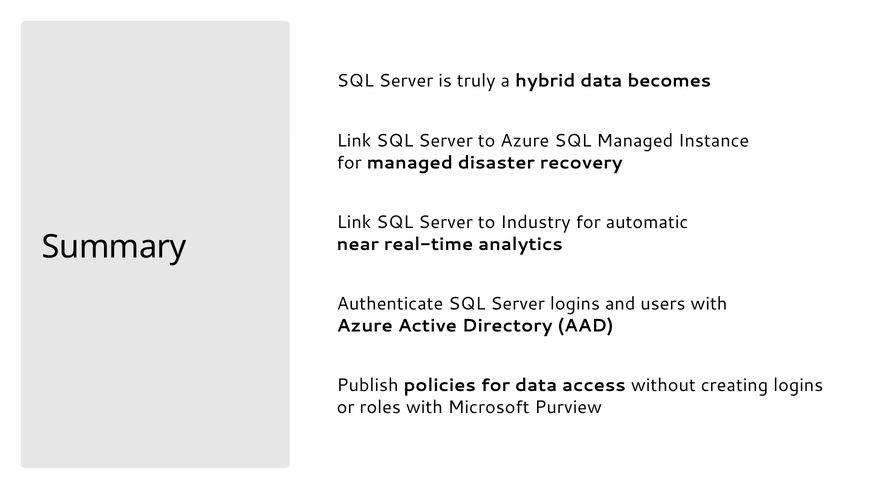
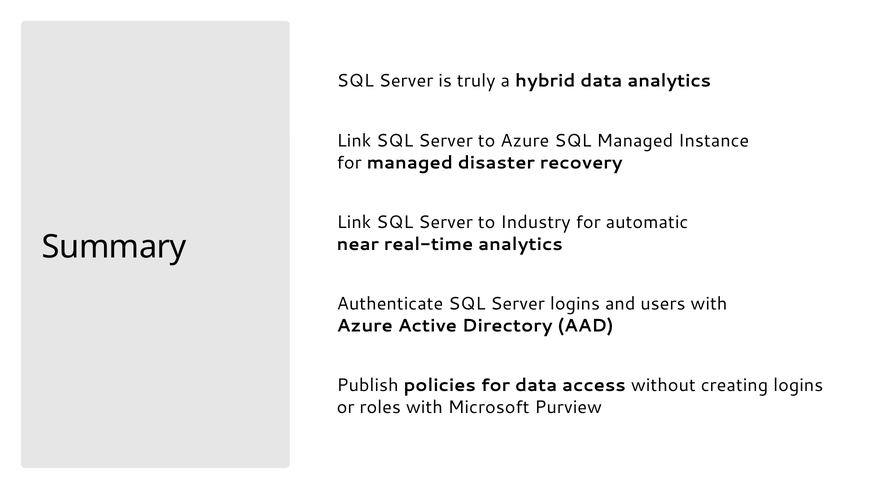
data becomes: becomes -> analytics (669, 81)
